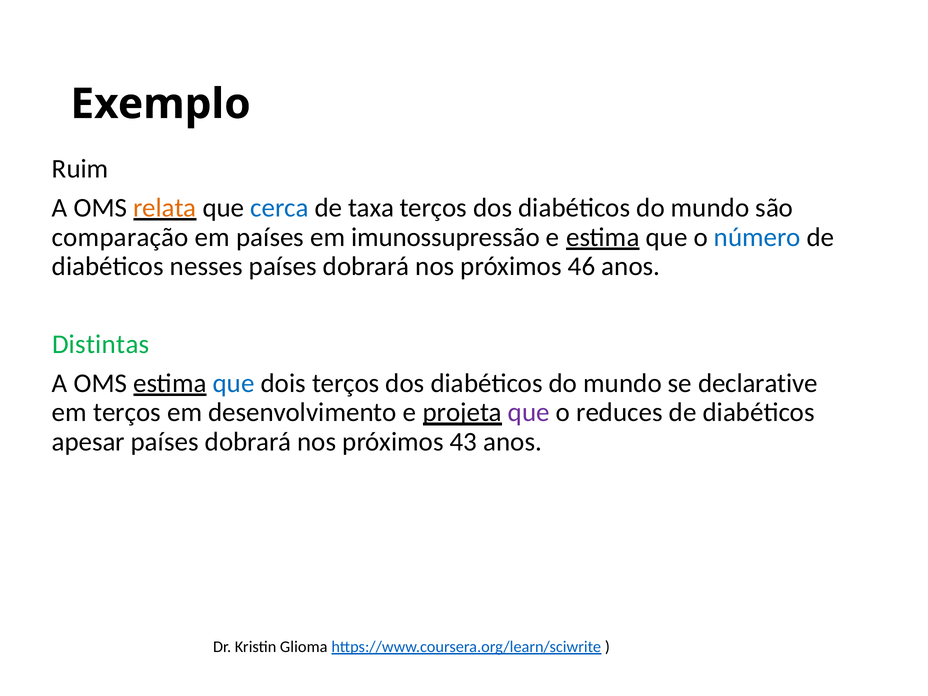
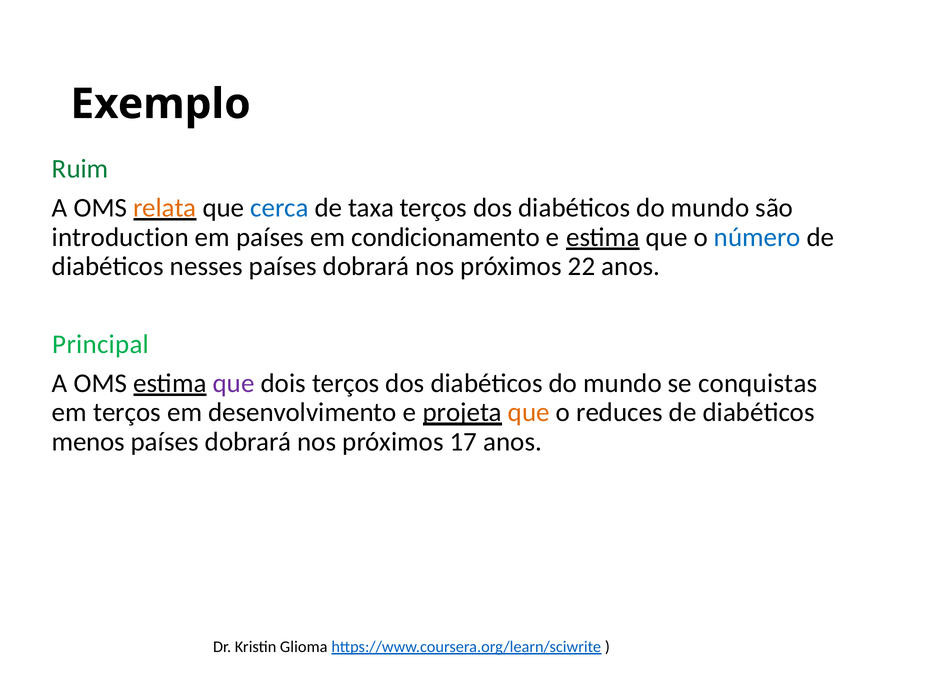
Ruim colour: black -> green (80, 169)
comparação: comparação -> introduction (120, 237)
imunossupressão: imunossupressão -> condicionamento (446, 237)
46: 46 -> 22 (582, 266)
Distintas: Distintas -> Principal (101, 344)
que colour: blue -> purple (234, 383)
declarative: declarative -> conquistas (758, 383)
que colour: purple -> orange (529, 412)
apesar: apesar -> menos (88, 442)
43: 43 -> 17 (463, 442)
